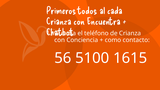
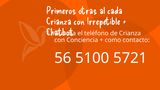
todos: todos -> otras (88, 11)
Encuentra: Encuentra -> Irrepetible (104, 22)
1615: 1615 -> 5721 (130, 58)
